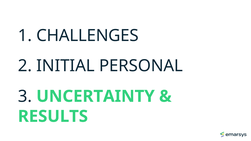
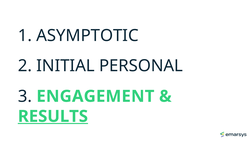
CHALLENGES: CHALLENGES -> ASYMPTOTIC (87, 36)
UNCERTAINTY: UNCERTAINTY -> ENGAGEMENT (95, 96)
RESULTS underline: none -> present (53, 117)
